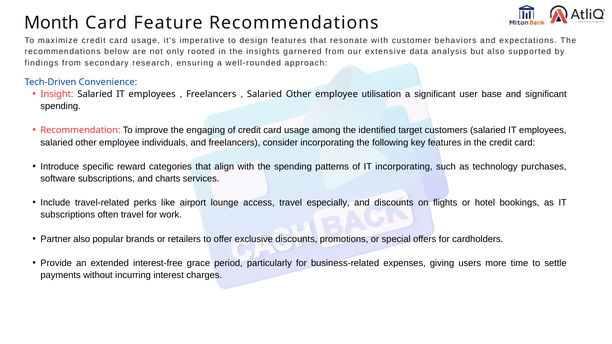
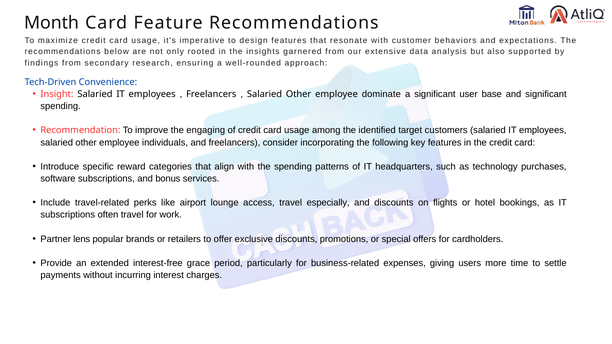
utilisation: utilisation -> dominate (381, 94)
IT incorporating: incorporating -> headquarters (404, 167)
charts: charts -> bonus (168, 179)
Partner also: also -> lens (82, 239)
